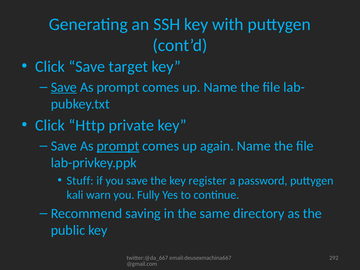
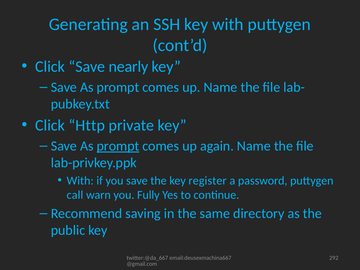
target: target -> nearly (128, 67)
Save underline: present -> none (64, 87)
Stuff: Stuff -> With (80, 181)
kali: kali -> call (75, 195)
